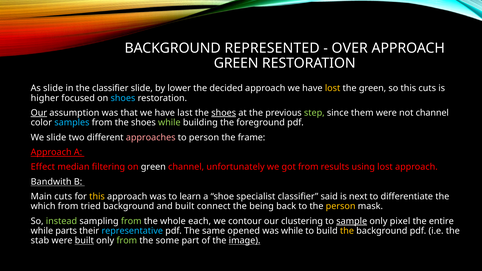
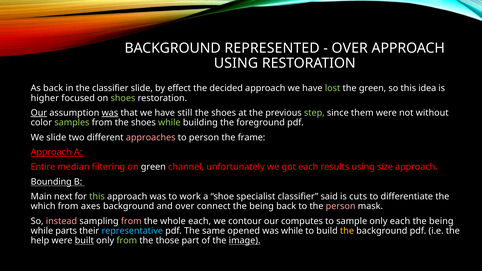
GREEN: GREEN -> USING (236, 63)
As slide: slide -> back (53, 88)
lower: lower -> effect (179, 88)
lost colour: yellow -> light green (333, 88)
this cuts: cuts -> idea (427, 88)
shoes colour: light blue -> light green (123, 98)
was underline: none -> present (110, 113)
last: last -> still (185, 113)
shoes underline: present -> none (224, 113)
not channel: channel -> without (432, 113)
samples colour: light blue -> light green (72, 123)
Effect: Effect -> Entire (43, 167)
got from: from -> each (308, 167)
using lost: lost -> size (385, 167)
Bandwith: Bandwith -> Bounding (51, 182)
Main cuts: cuts -> next (63, 197)
this colour: yellow -> light green (97, 197)
learn: learn -> work (190, 197)
next: next -> cuts (358, 197)
tried: tried -> axes (91, 206)
and built: built -> over (185, 206)
person colour: yellow -> pink (341, 206)
instead colour: light green -> pink (62, 221)
from colour: light green -> pink (131, 221)
clustering: clustering -> computes (302, 221)
sample underline: present -> none (352, 221)
only pixel: pixel -> each (400, 221)
entire: entire -> being (441, 221)
stab: stab -> help (40, 241)
some: some -> those (168, 241)
